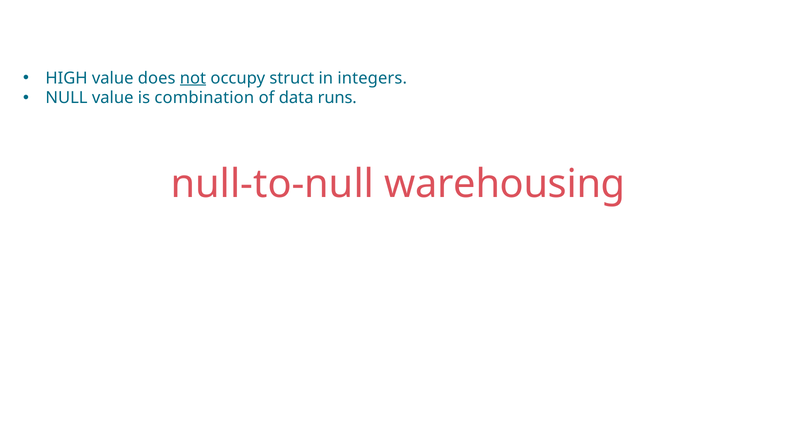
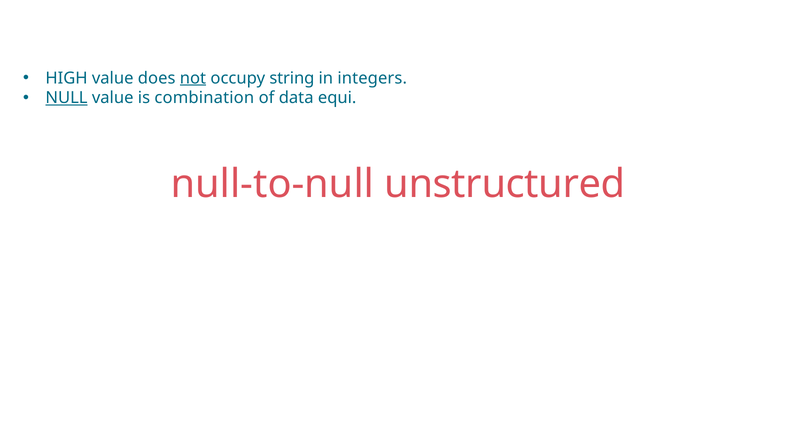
struct: struct -> string (292, 78)
NULL underline: none -> present (67, 98)
runs: runs -> equi (337, 98)
warehousing: warehousing -> unstructured (505, 184)
